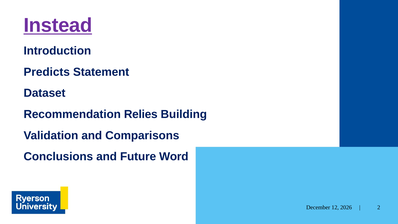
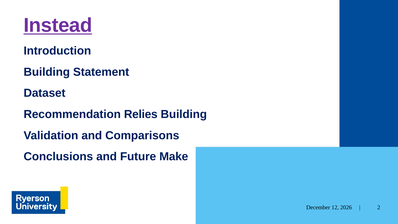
Predicts: Predicts -> Building (47, 72)
Word: Word -> Make (174, 157)
